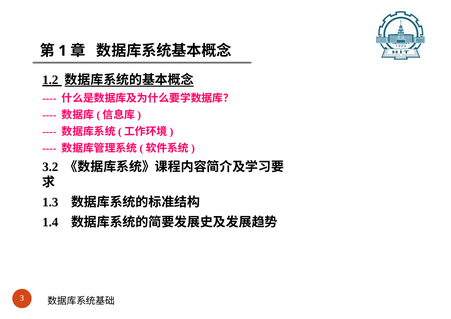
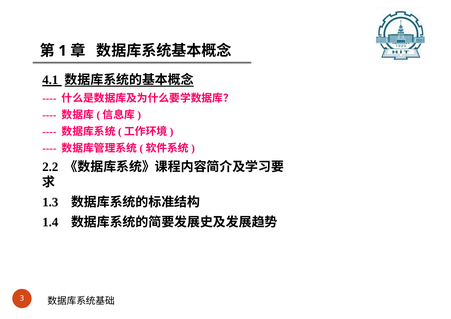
1.2: 1.2 -> 4.1 (50, 80)
3.2: 3.2 -> 2.2 (50, 167)
